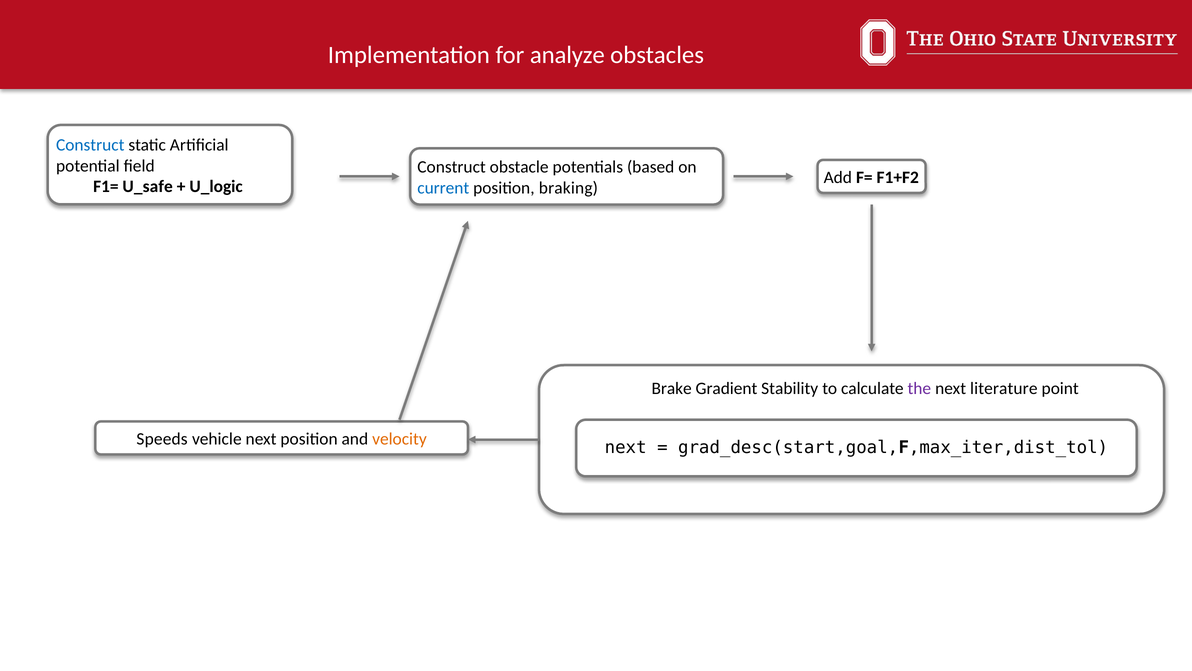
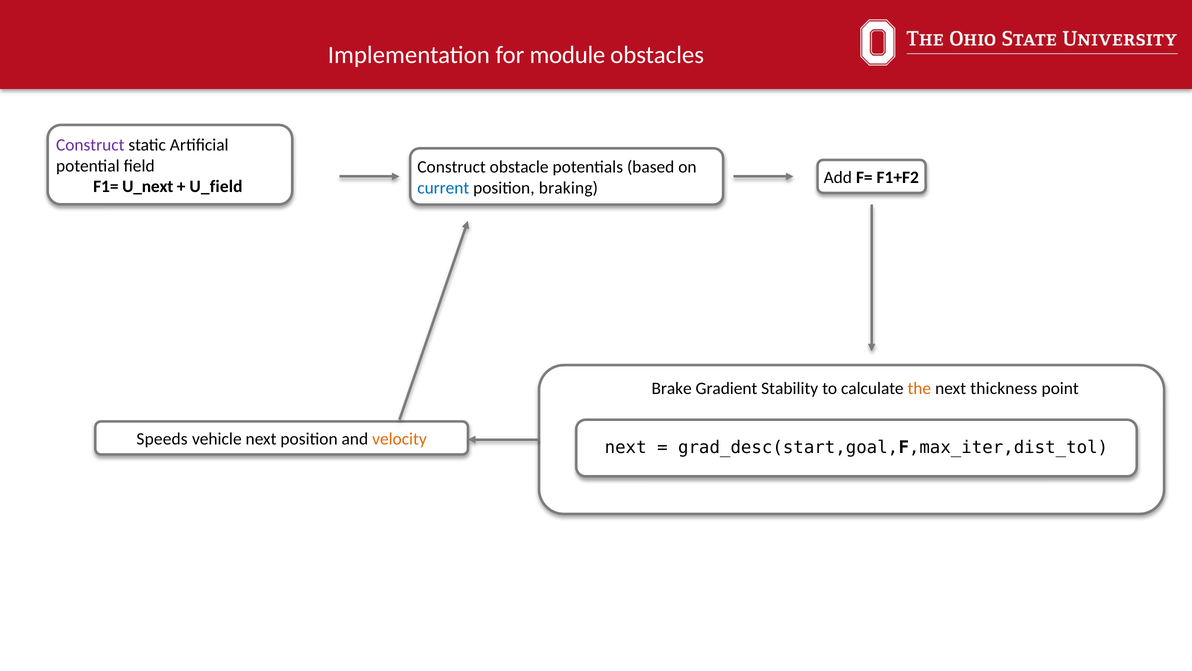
analyze: analyze -> module (567, 55)
Construct colour: blue -> purple (90, 145)
U_safe: U_safe -> U_next (148, 187)
U_logic: U_logic -> U_field (216, 187)
the colour: purple -> orange (919, 388)
literature: literature -> thickness (1004, 388)
